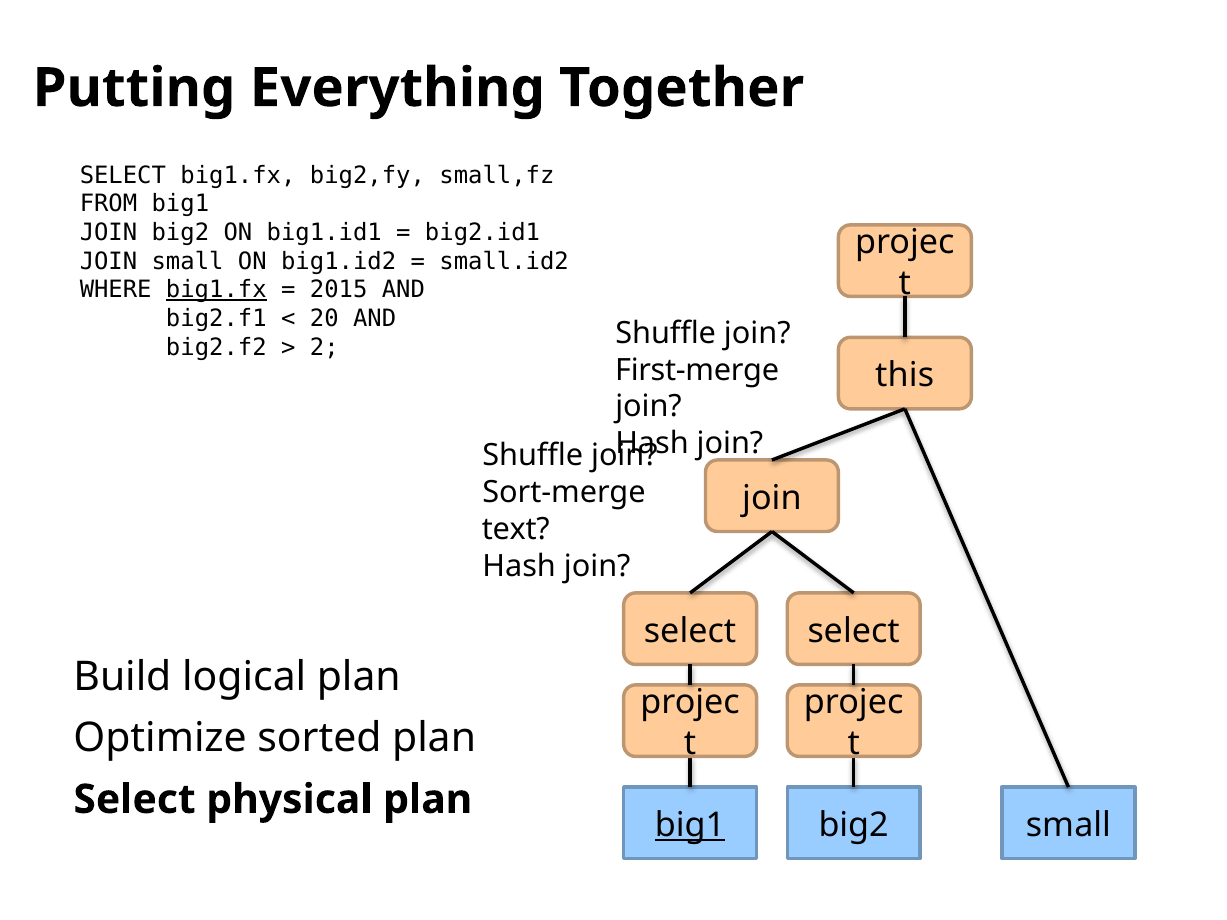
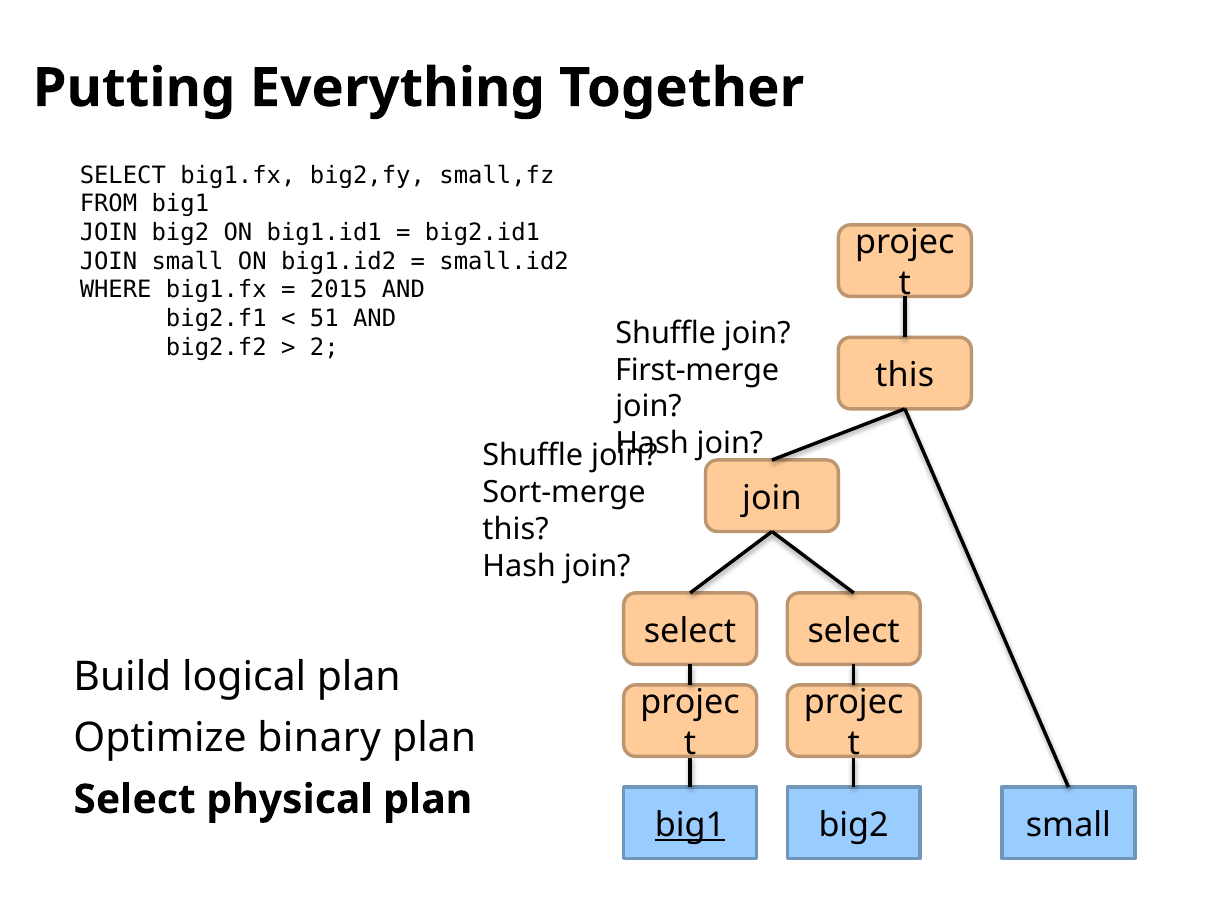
big1.fx underline: present -> none (216, 290)
20: 20 -> 51 (324, 319)
text: text -> this (516, 530)
sorted: sorted -> binary (319, 738)
